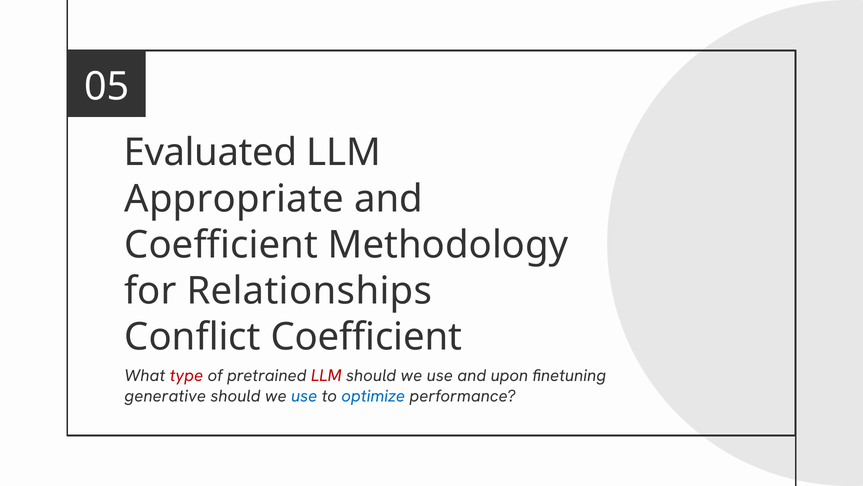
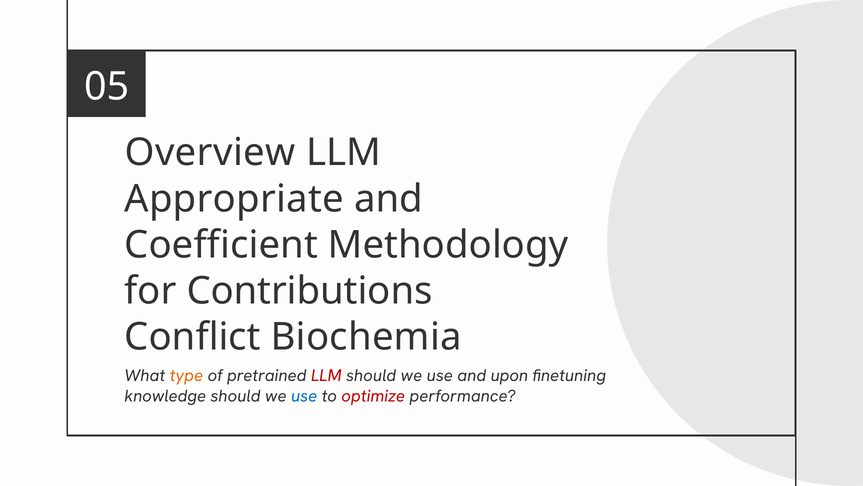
Evaluated: Evaluated -> Overview (210, 153)
Relationships: Relationships -> Contributions (310, 291)
Conflict Coefficient: Coefficient -> Biochemia (366, 337)
type colour: red -> orange (186, 375)
generative: generative -> knowledge (165, 396)
optimize colour: blue -> red (373, 396)
